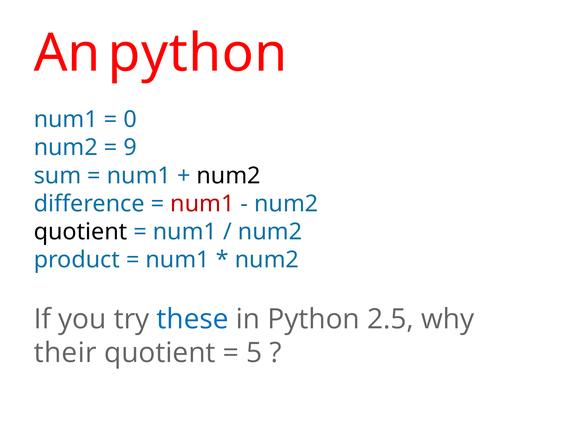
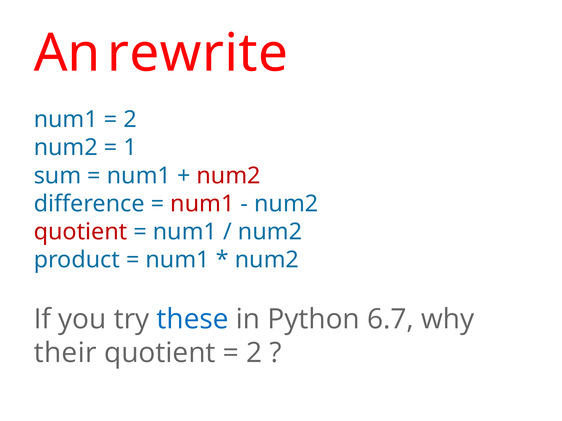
An python: python -> rewrite (198, 53)
0: 0 -> 2 (130, 120)
9: 9 -> 1 (130, 148)
num2 colour: black -> red (229, 176)
quotient colour: black -> red (80, 232)
2.5: 2.5 -> 6.7 (390, 319)
5: 5 -> 2 (254, 353)
